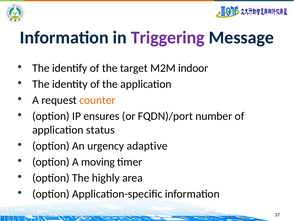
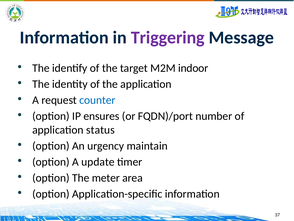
counter colour: orange -> blue (97, 100)
adaptive: adaptive -> maintain (147, 146)
moving: moving -> update (98, 162)
highly: highly -> meter (106, 178)
